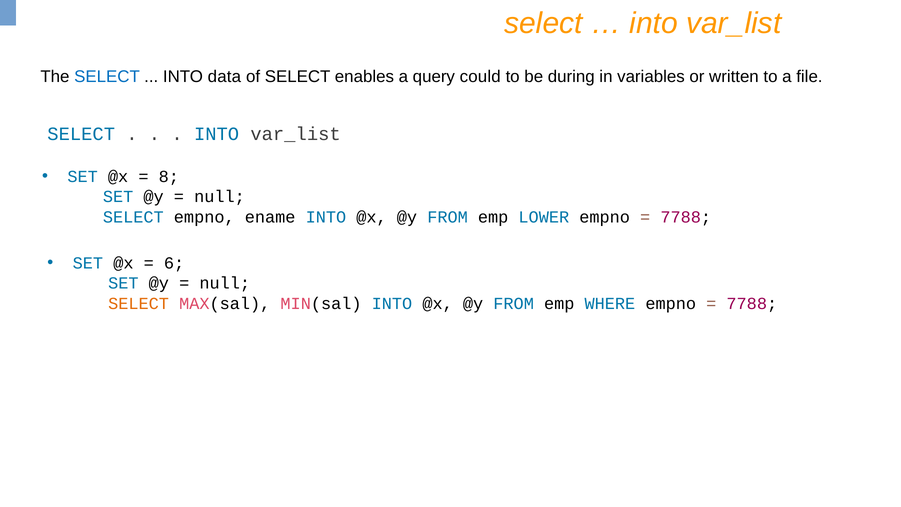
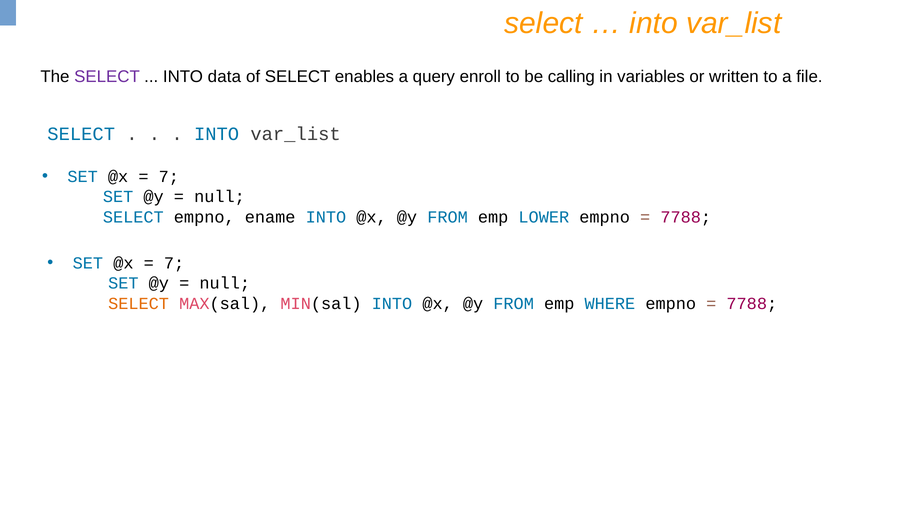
SELECT colour: blue -> purple (107, 77)
could: could -> enroll (480, 77)
during: during -> calling (571, 77)
8: 8 -> 7 (169, 176)
6: 6 -> 7 (174, 263)
